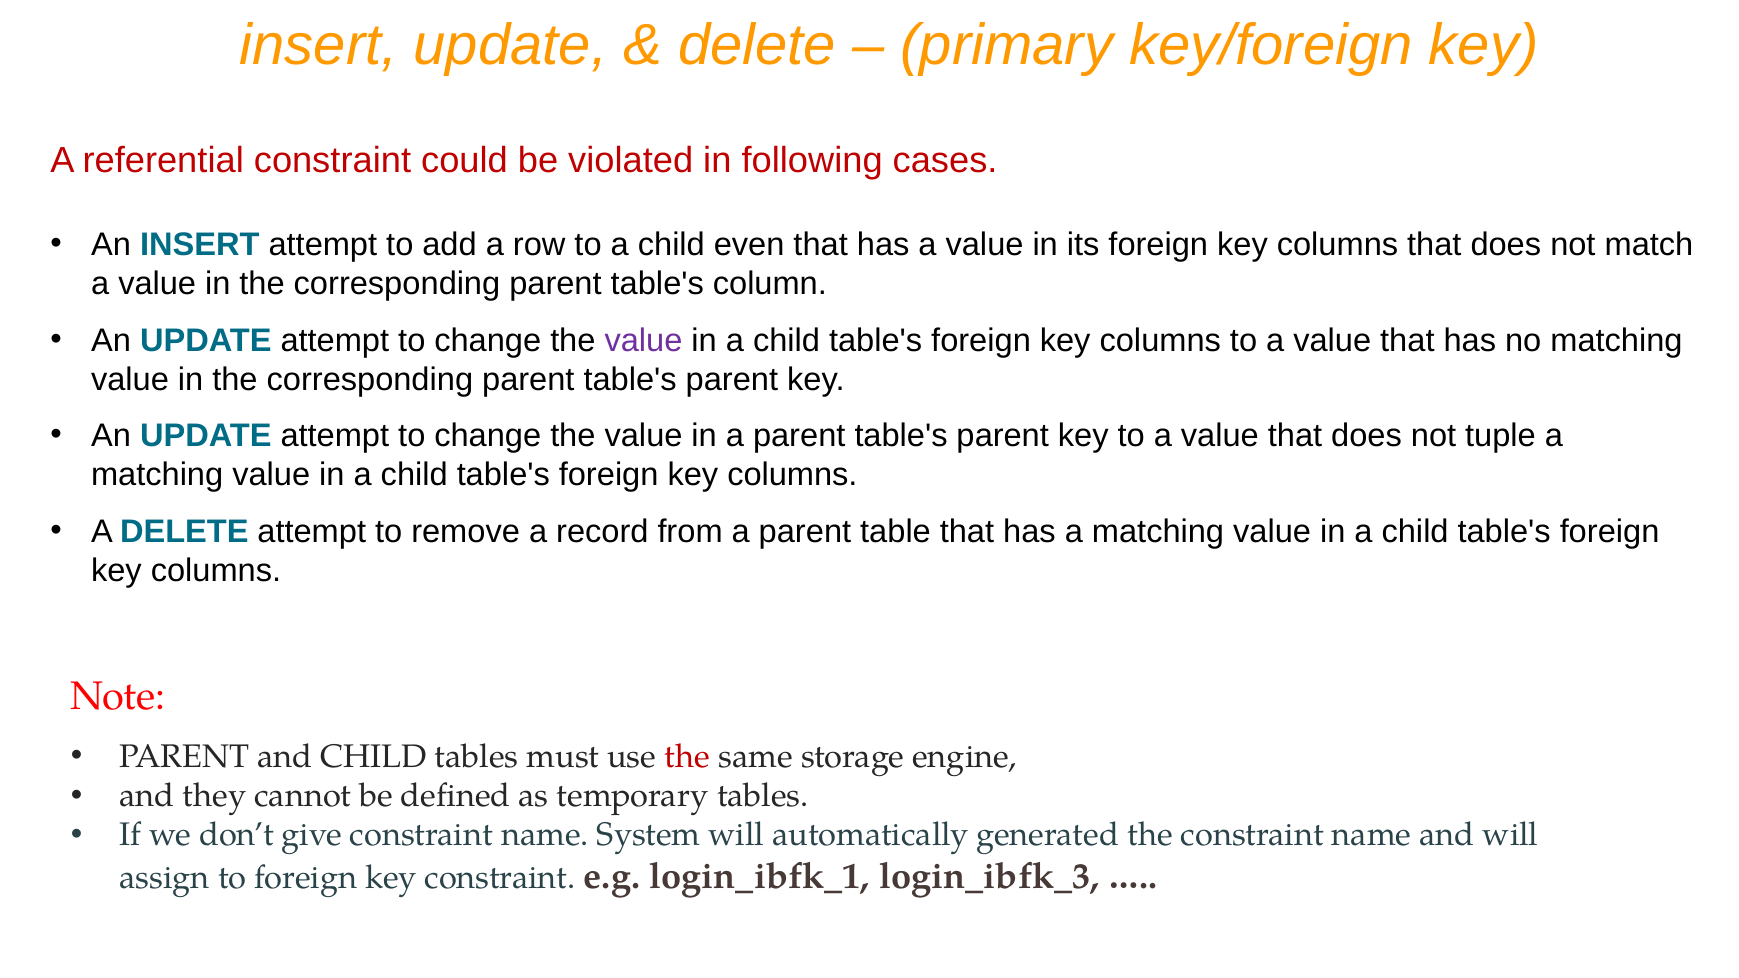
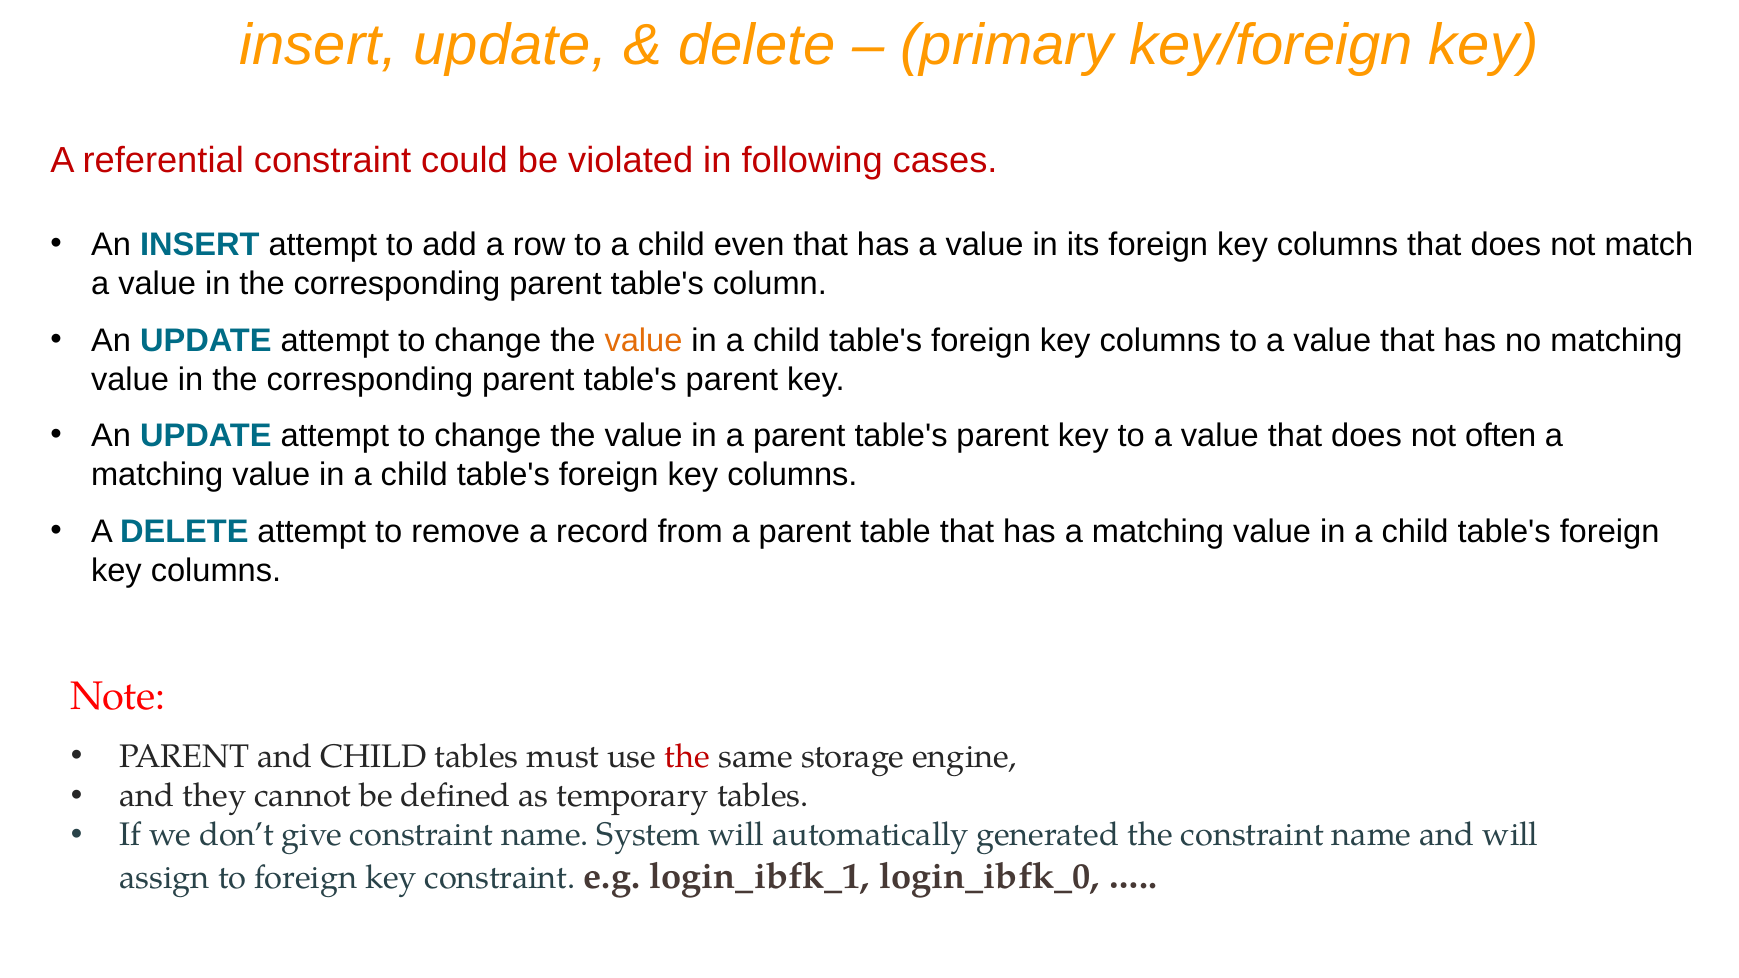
value colour: purple -> orange (644, 340)
tuple: tuple -> often (1501, 436)
login_ibfk_3: login_ibfk_3 -> login_ibfk_0 (989, 877)
